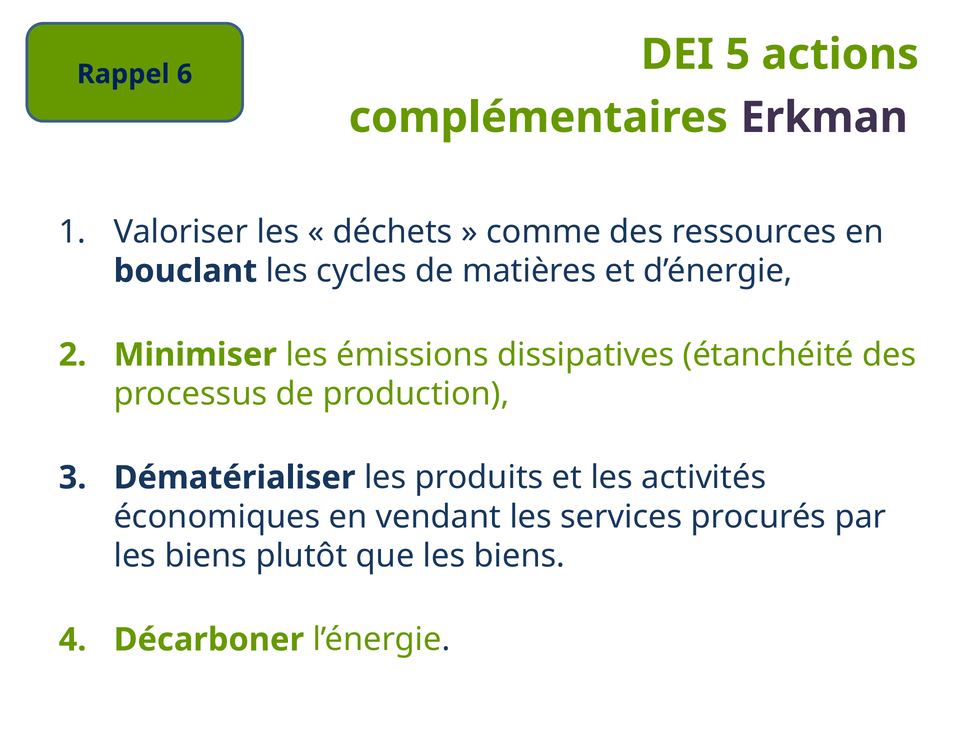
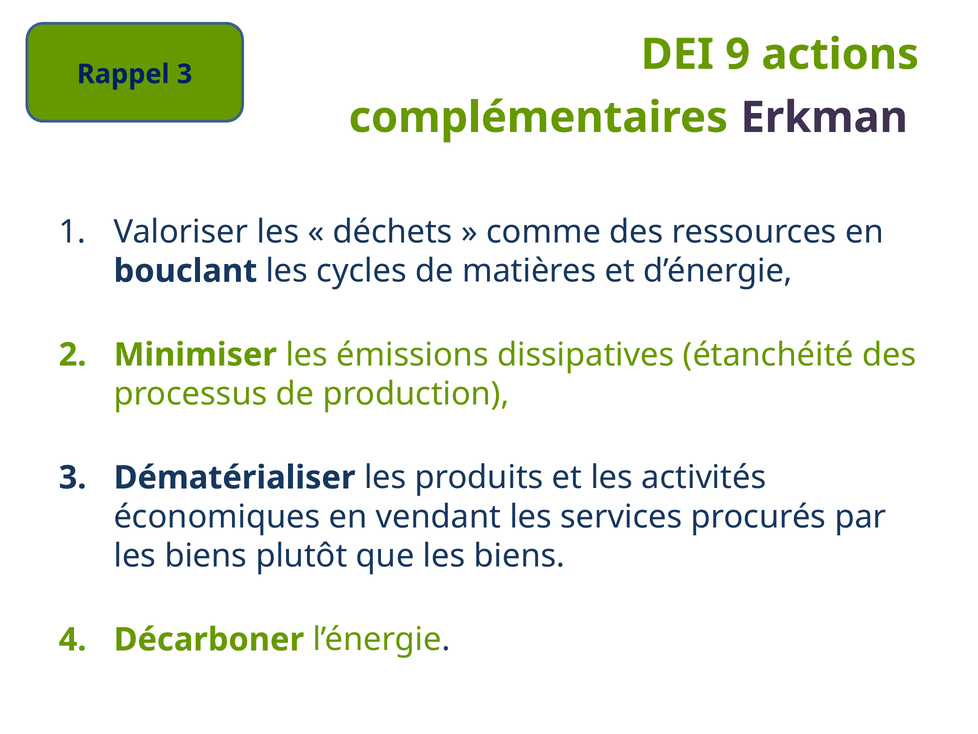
5: 5 -> 9 (738, 54)
Rappel 6: 6 -> 3 (185, 74)
